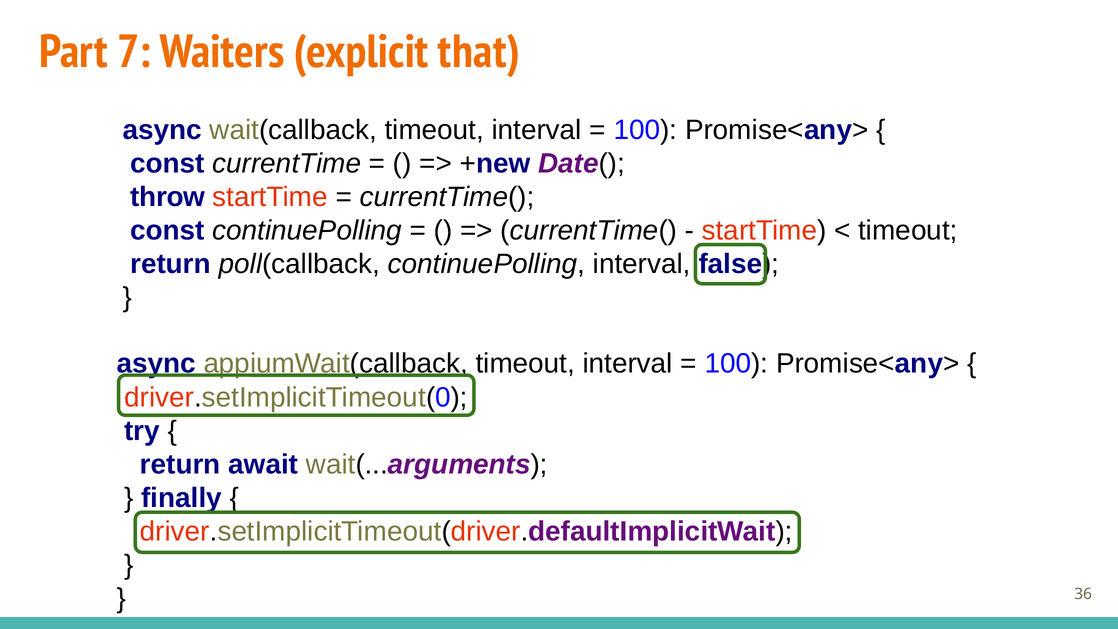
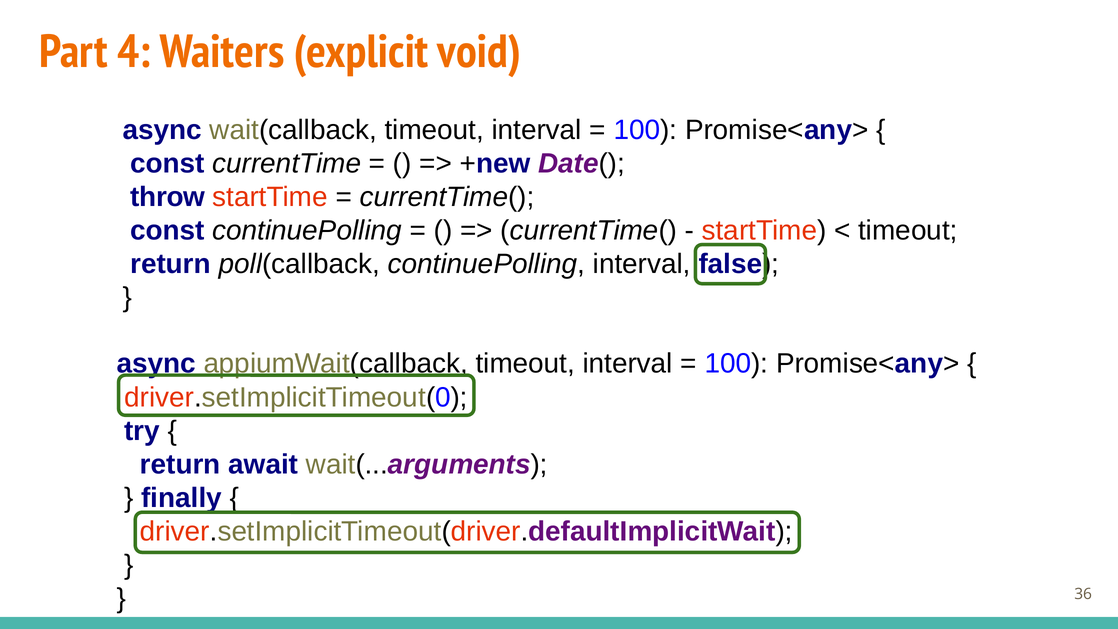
7: 7 -> 4 (134, 52)
that: that -> void (479, 52)
